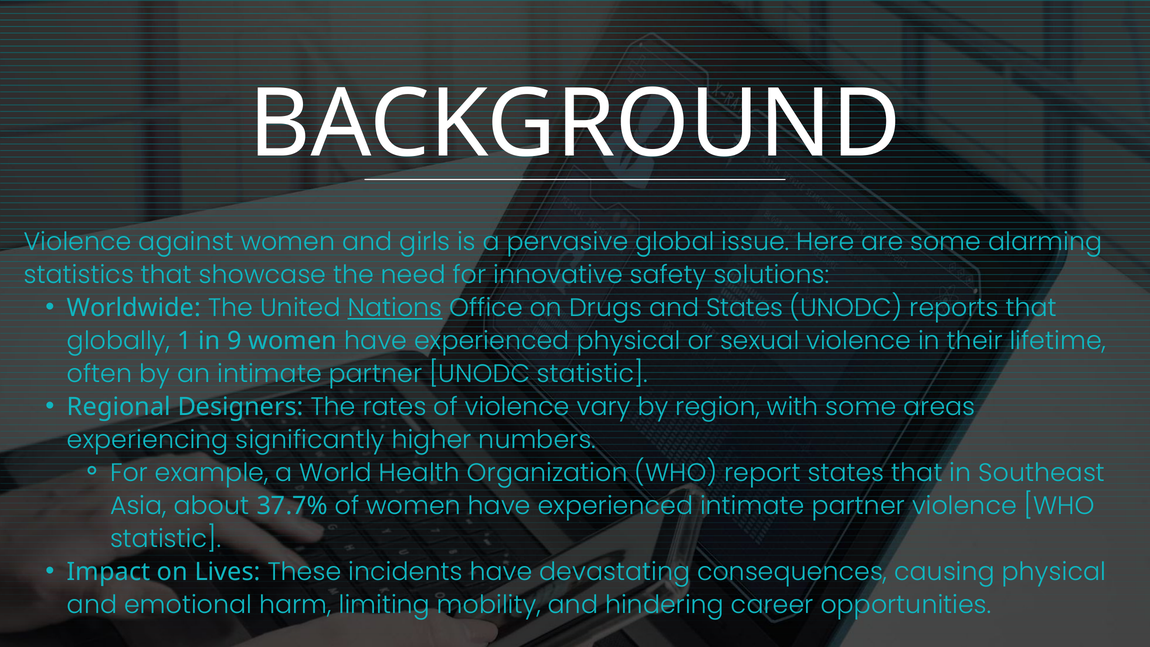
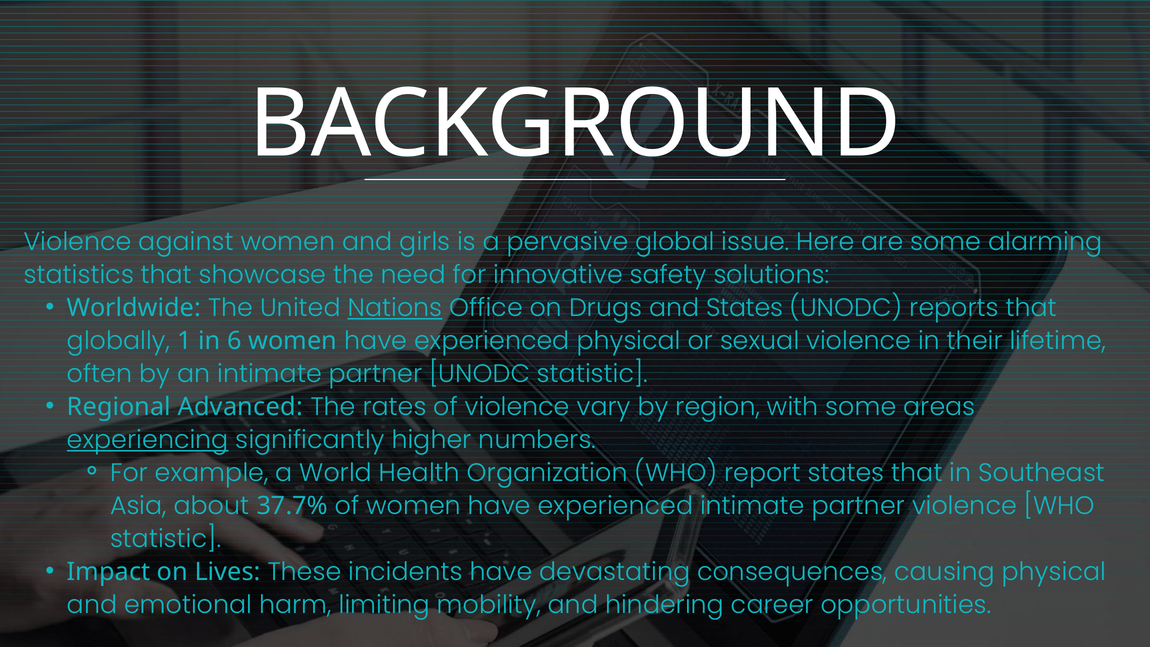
9: 9 -> 6 (234, 341)
Designers: Designers -> Advanced (240, 407)
experiencing underline: none -> present (148, 440)
